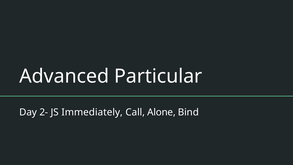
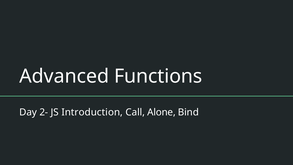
Particular: Particular -> Functions (158, 76)
Immediately: Immediately -> Introduction (92, 112)
